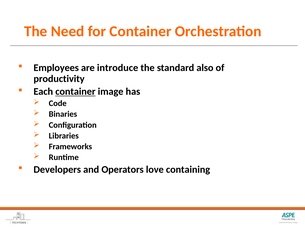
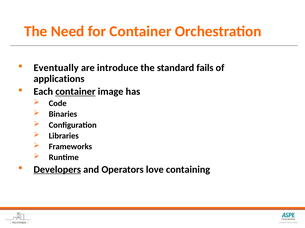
Employees: Employees -> Eventually (56, 68)
also: also -> fails (205, 68)
productivity: productivity -> applications (59, 79)
Developers underline: none -> present (57, 170)
